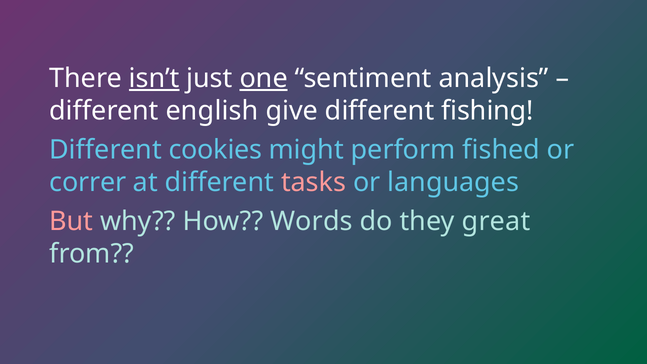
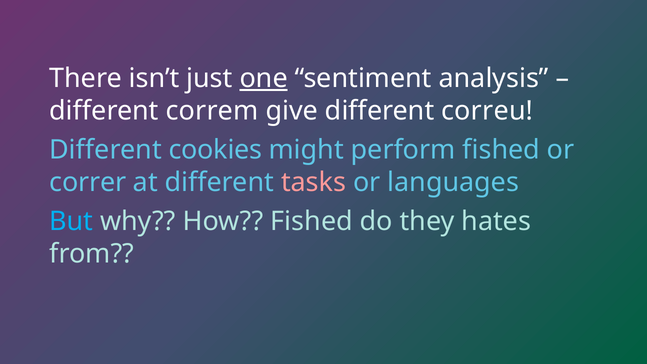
isn’t underline: present -> none (154, 78)
english: english -> correm (212, 111)
fishing: fishing -> correu (487, 111)
But colour: pink -> light blue (71, 221)
How Words: Words -> Fished (312, 221)
great: great -> hates (496, 221)
